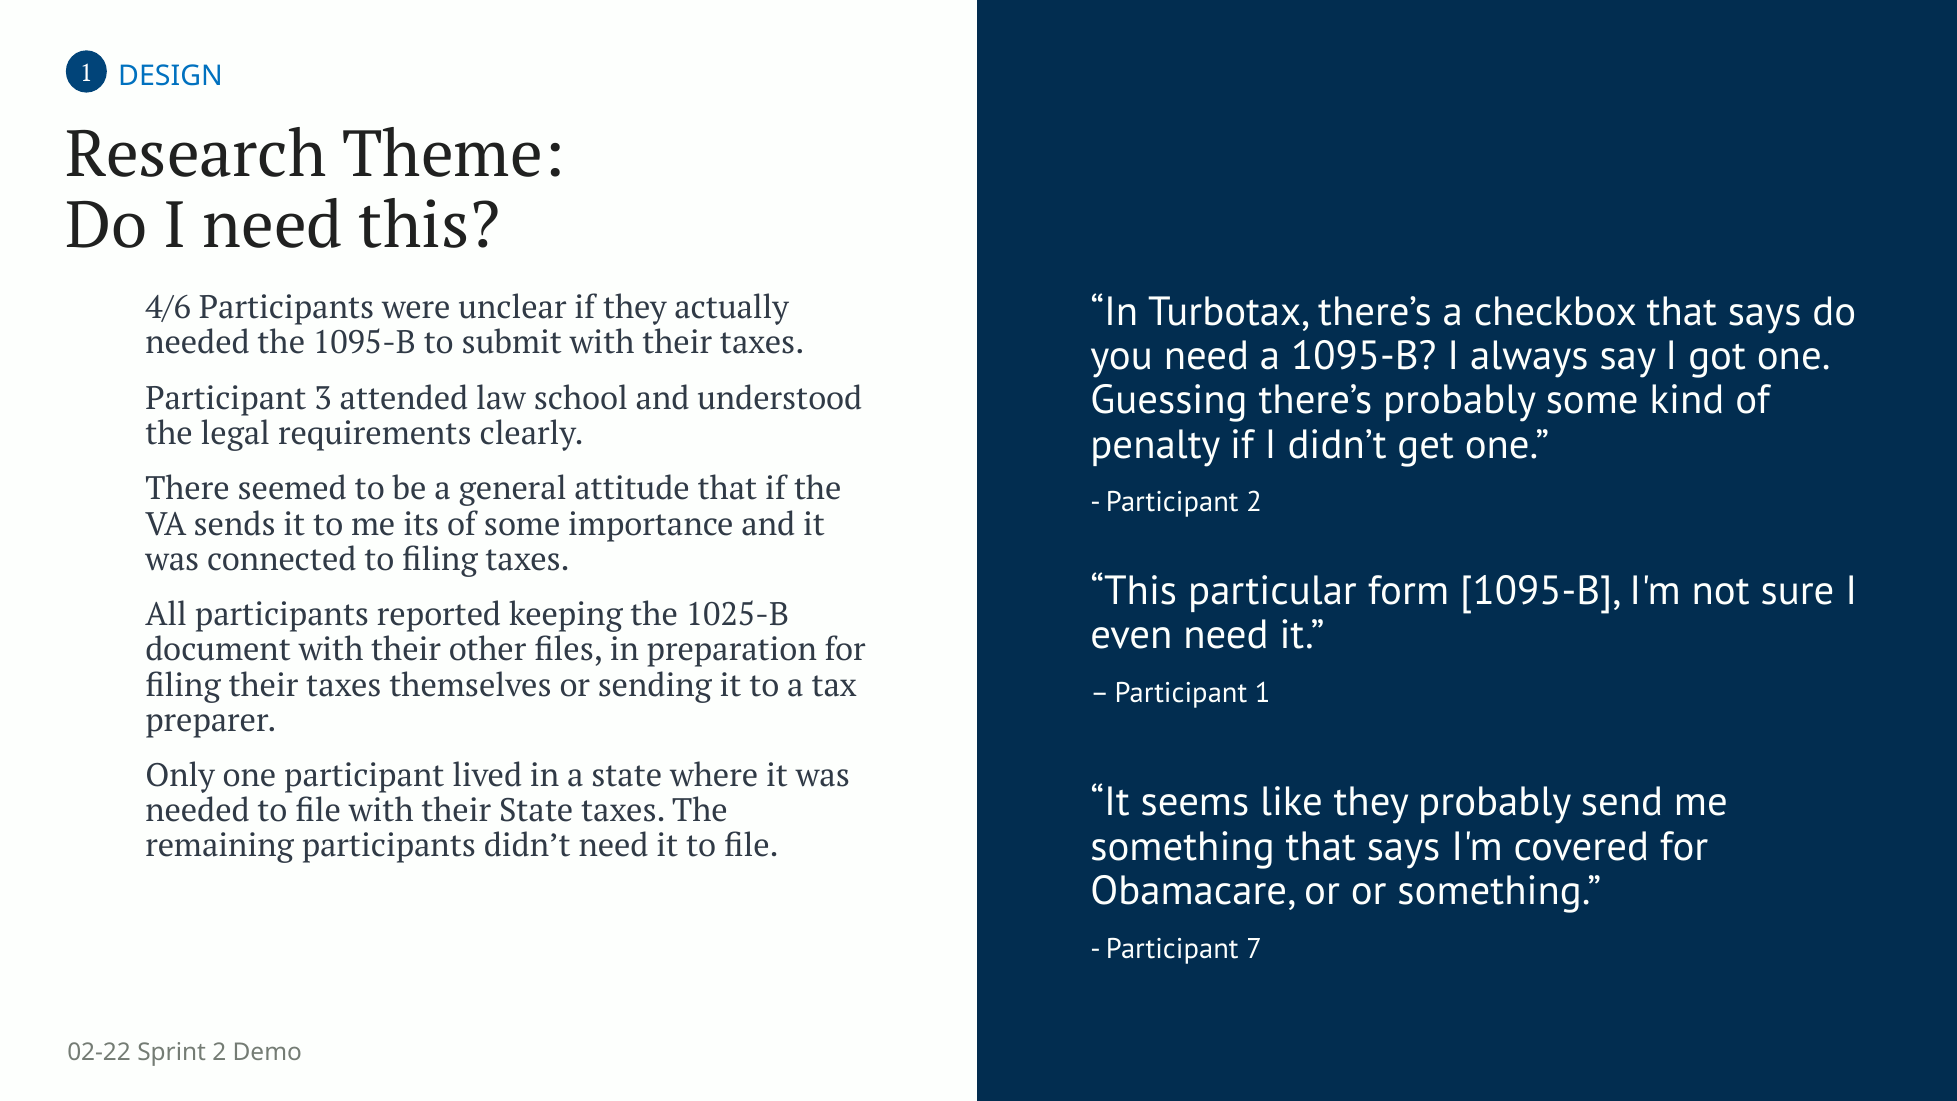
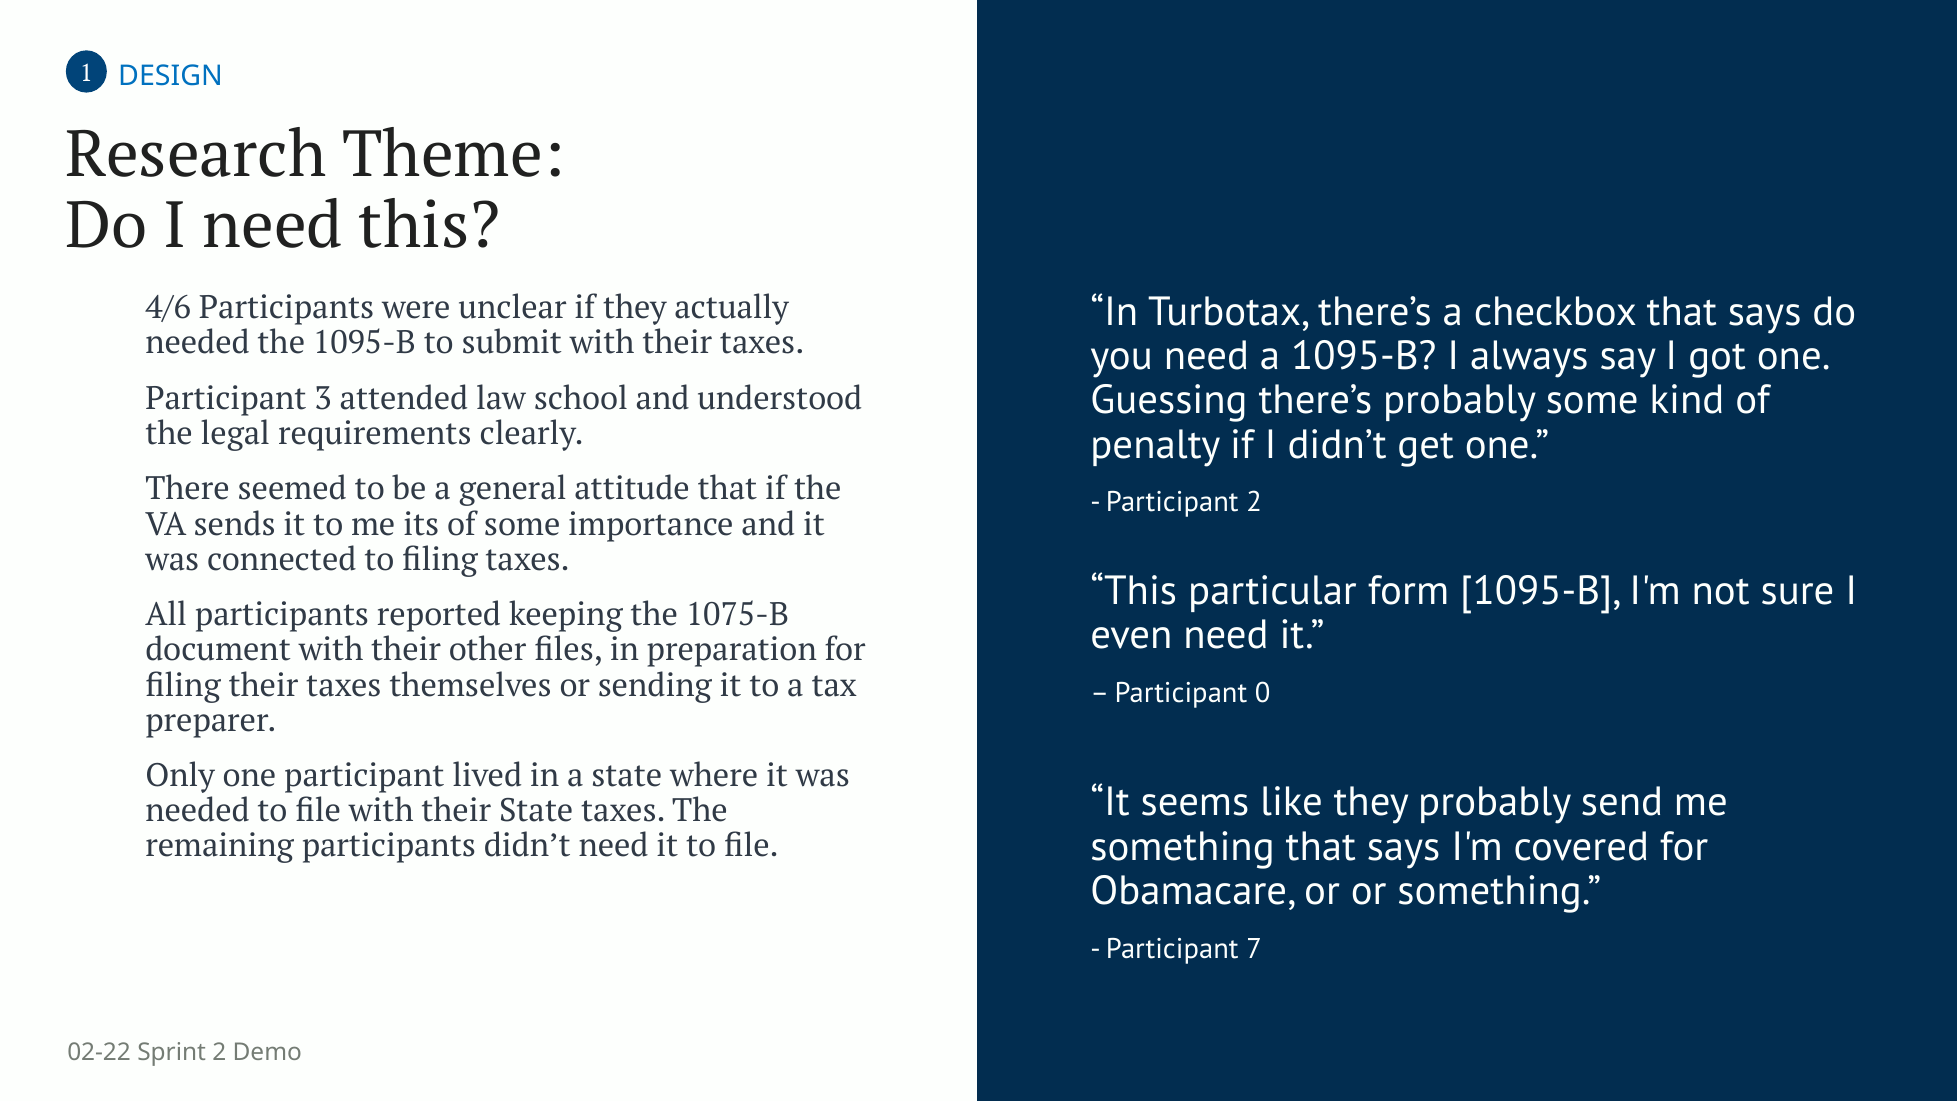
1025-B: 1025-B -> 1075-B (737, 615)
Participant 1: 1 -> 0 (1263, 693)
